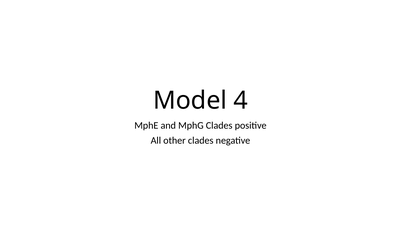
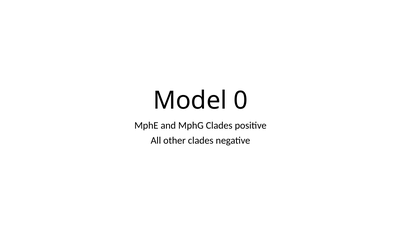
4: 4 -> 0 (241, 100)
